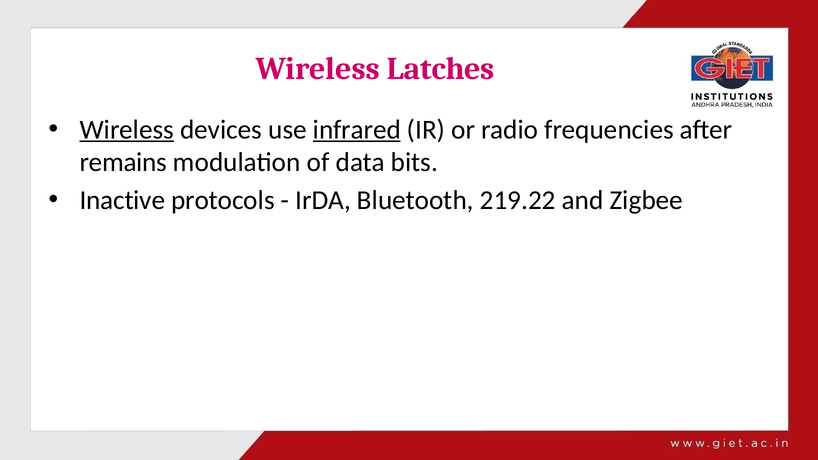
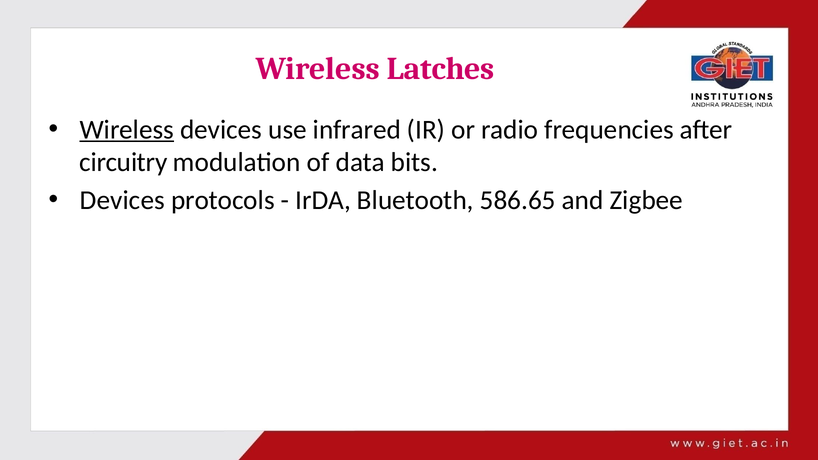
infrared underline: present -> none (357, 130)
remains: remains -> circuitry (123, 162)
Inactive: Inactive -> Devices (122, 201)
219.22: 219.22 -> 586.65 (518, 201)
